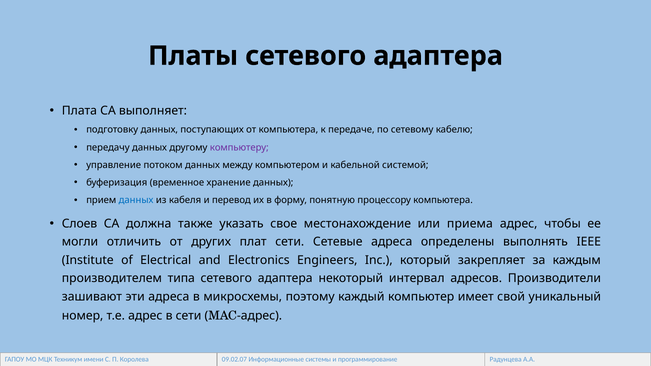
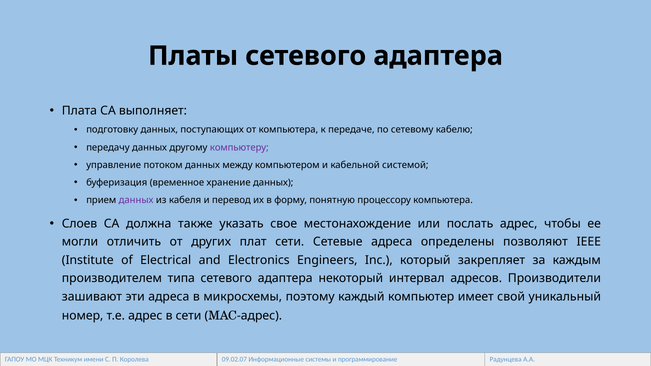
данных colour: blue -> purple (136, 200)
приема: приема -> послать (470, 224)
выполнять: выполнять -> позволяют (535, 242)
